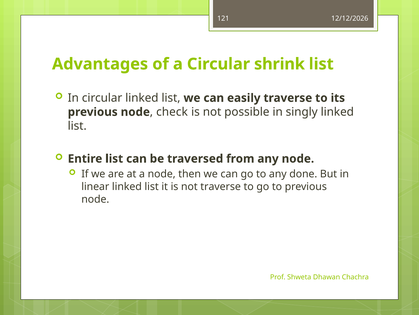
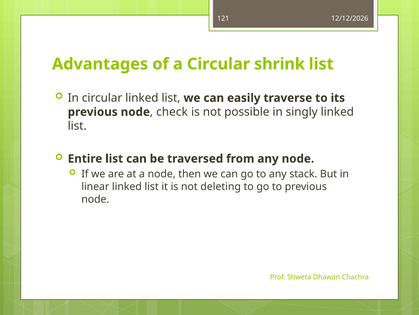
done: done -> stack (303, 174)
not traverse: traverse -> deleting (221, 186)
